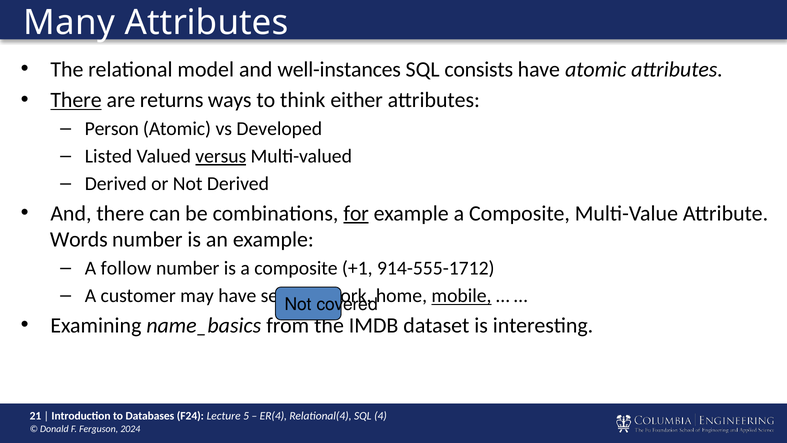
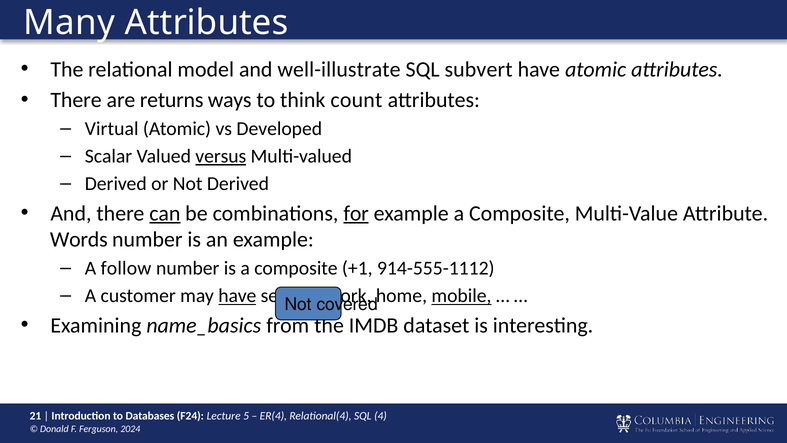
well-instances: well-instances -> well-illustrate (339, 69)
consists: consists -> subvert (479, 69)
There underline: present -> none (76, 100)
either: either -> count (356, 100)
Person: Person -> Virtual (112, 129)
Listed: Listed -> Scalar (109, 156)
can underline: none -> present (165, 213)
914-555-1712: 914-555-1712 -> 914-555-1112 (436, 268)
have underline: none -> present (237, 296)
